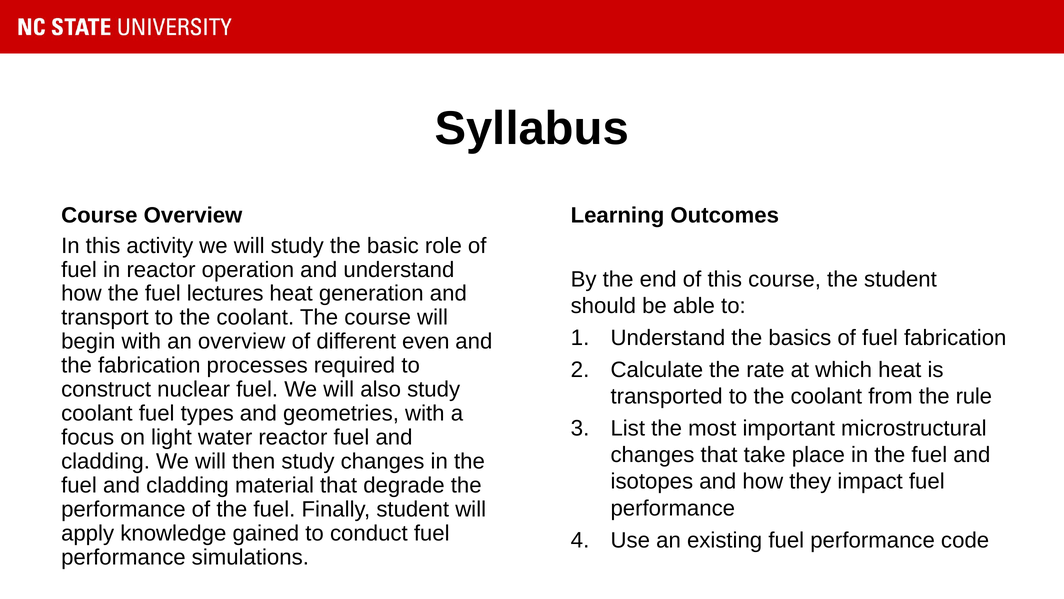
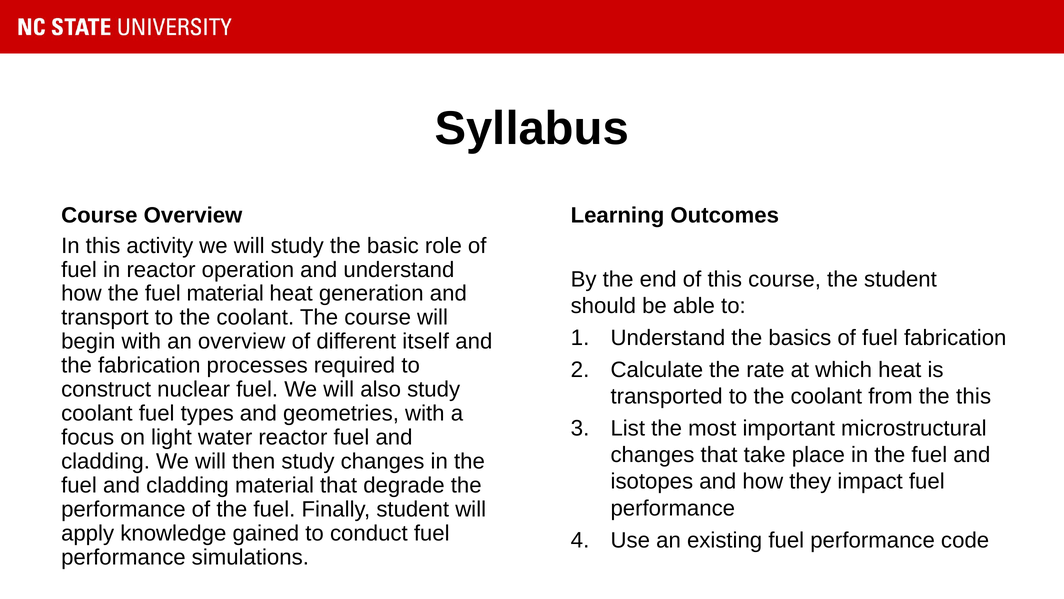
fuel lectures: lectures -> material (225, 293)
even: even -> itself (426, 341)
the rule: rule -> this (974, 396)
